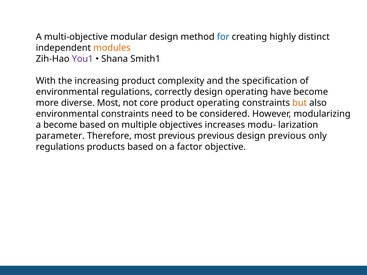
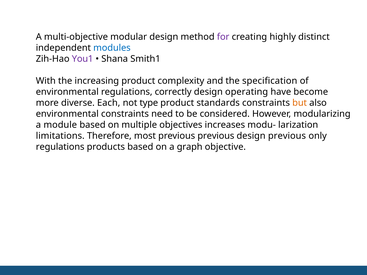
for colour: blue -> purple (223, 37)
modules colour: orange -> blue (112, 48)
diverse Most: Most -> Each (109, 103)
core: core -> type (149, 103)
product operating: operating -> standards (218, 103)
a become: become -> module (60, 125)
parameter: parameter -> limitations (60, 136)
factor: factor -> graph (190, 147)
